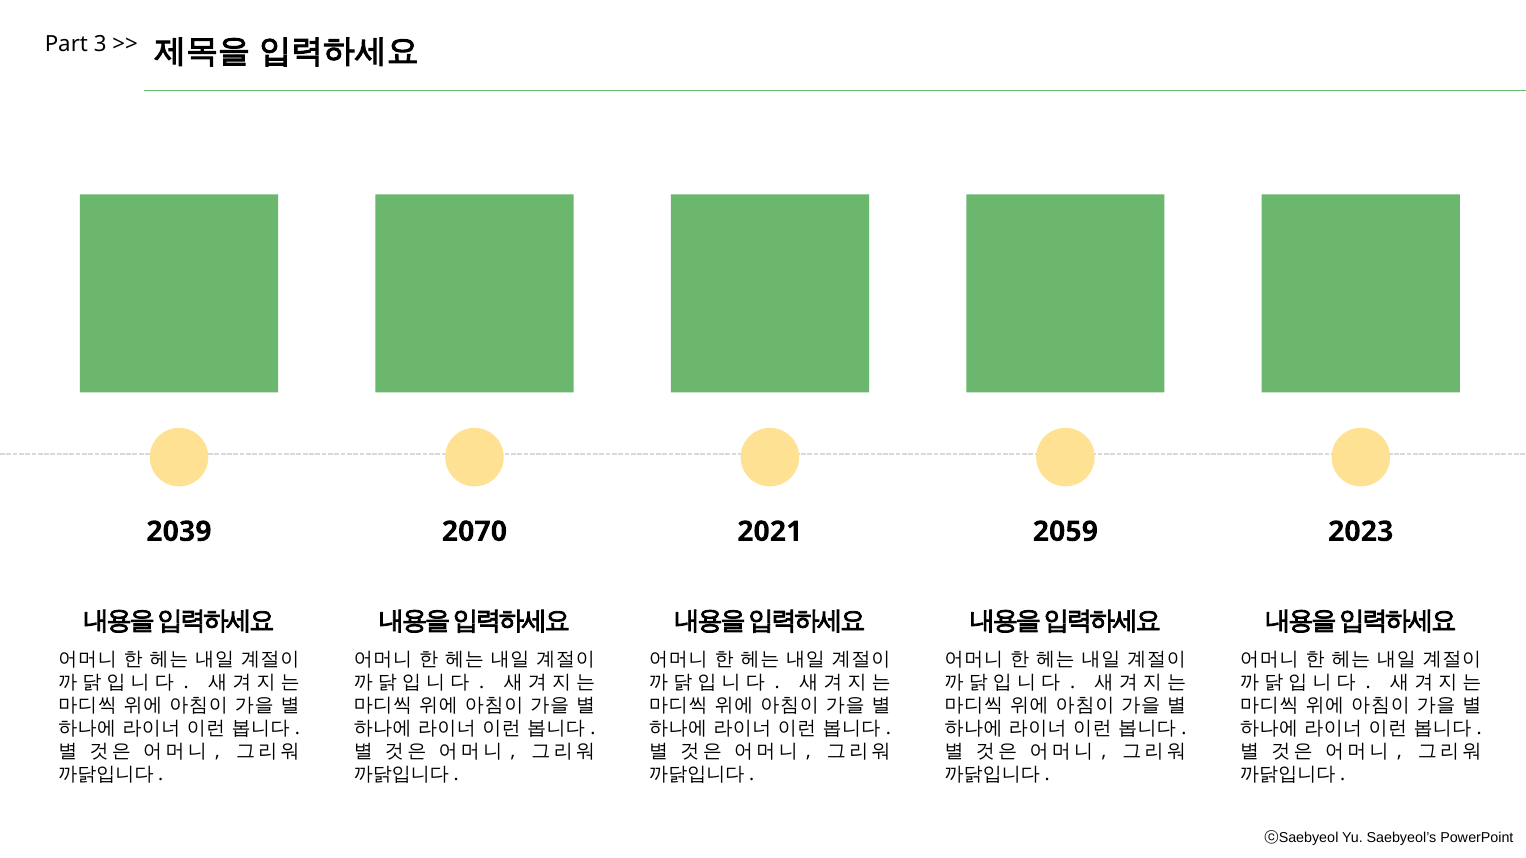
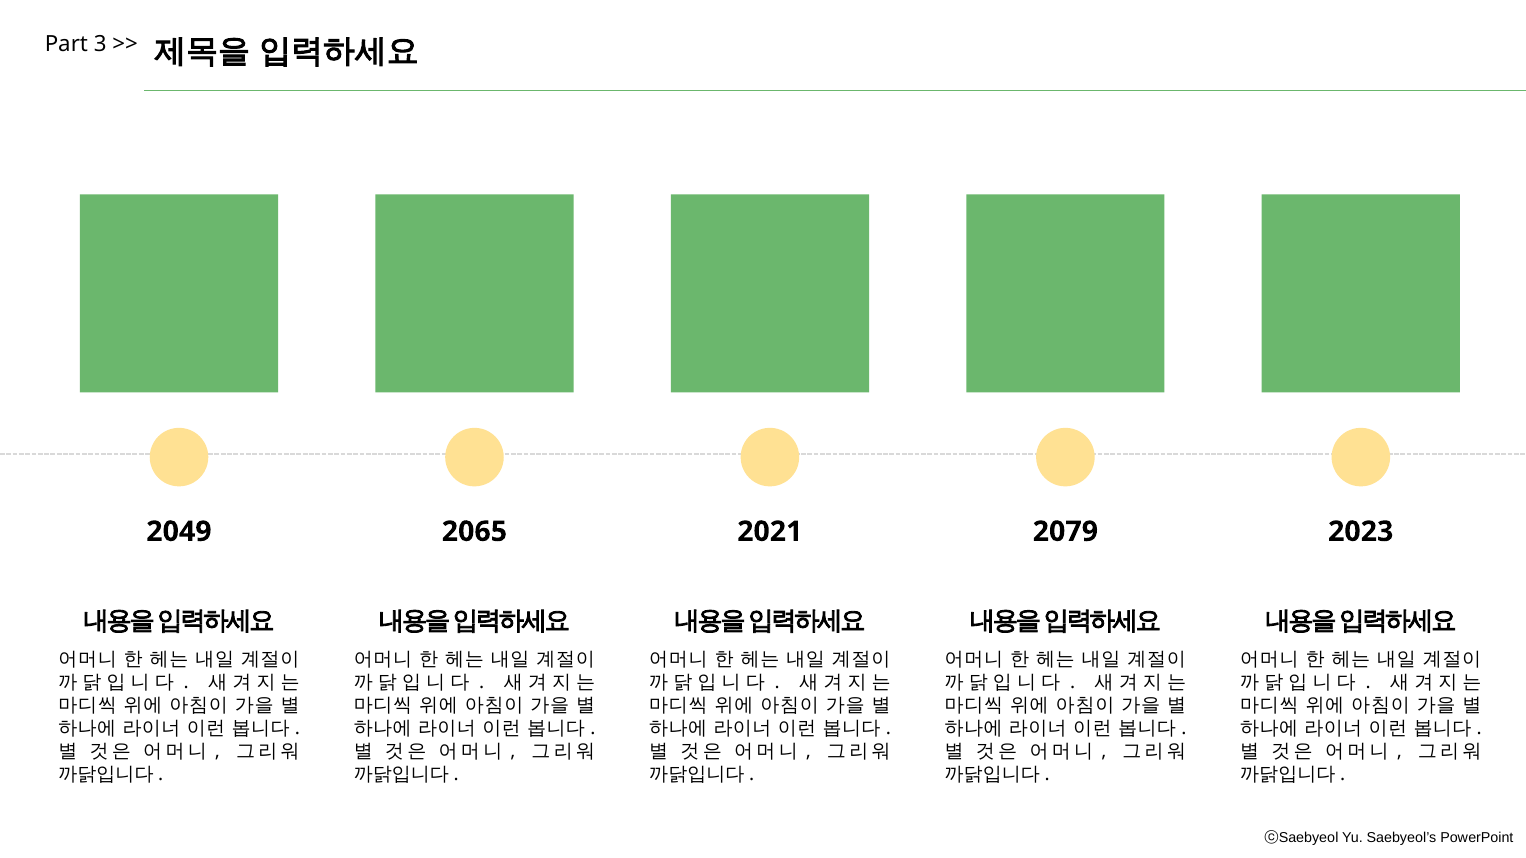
2039: 2039 -> 2049 (179, 532)
2070: 2070 -> 2065 (474, 532)
2059: 2059 -> 2079 (1065, 532)
